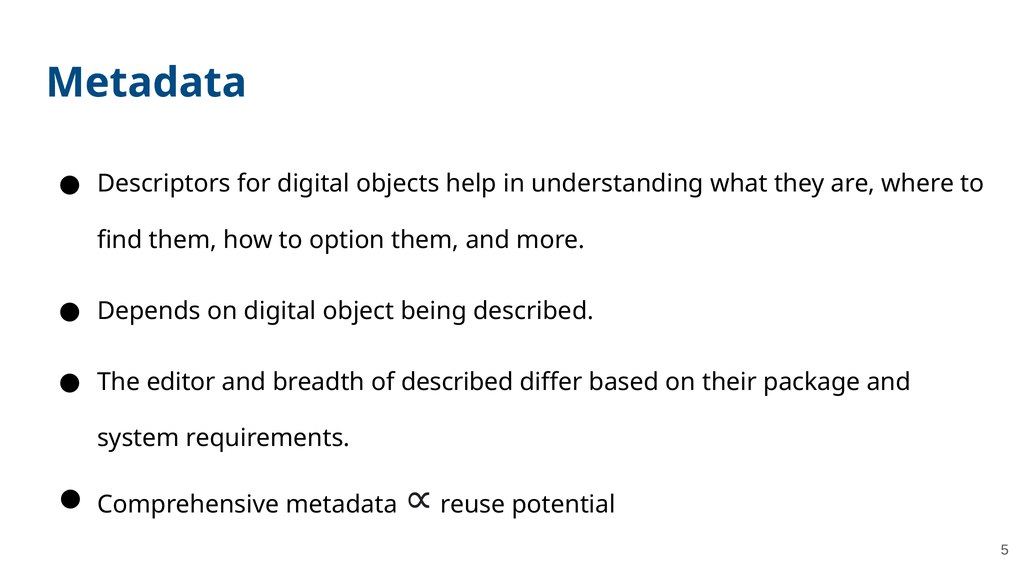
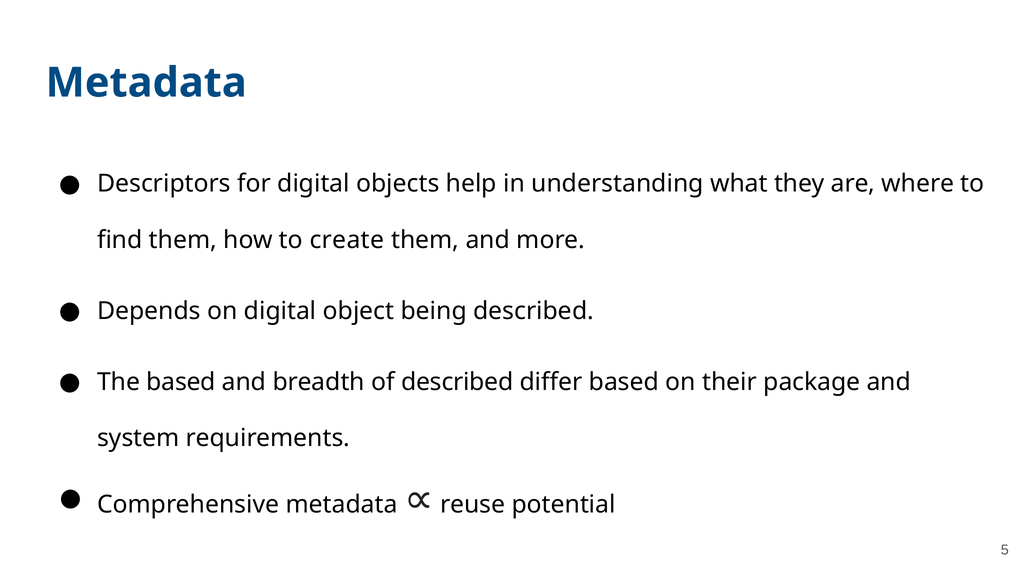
option: option -> create (347, 240)
The editor: editor -> based (181, 382)
